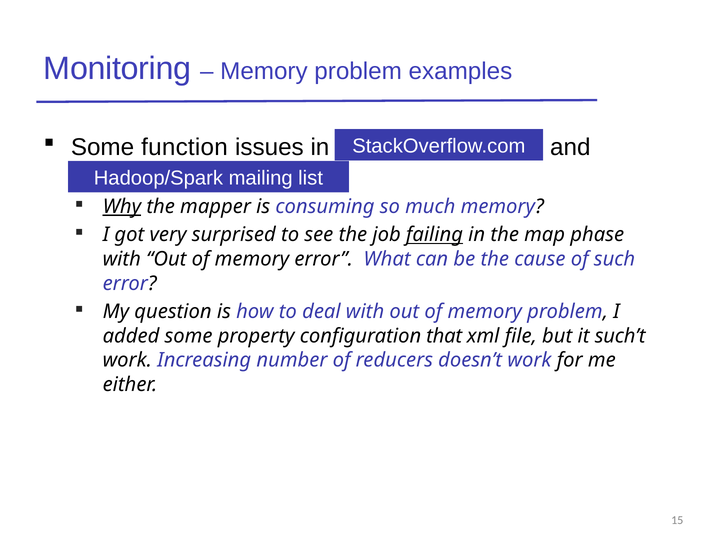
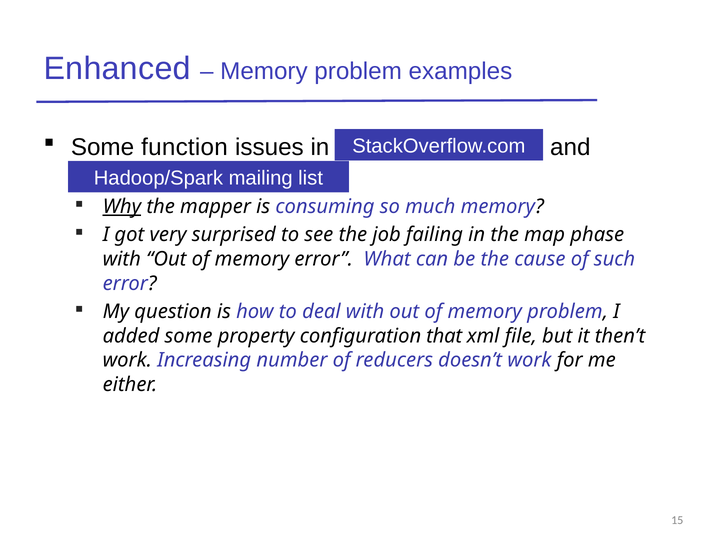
Monitoring: Monitoring -> Enhanced (117, 69)
failing underline: present -> none (434, 235)
such’t: such’t -> then’t (620, 336)
